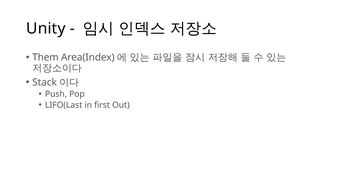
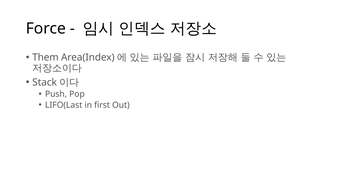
Unity: Unity -> Force (46, 29)
